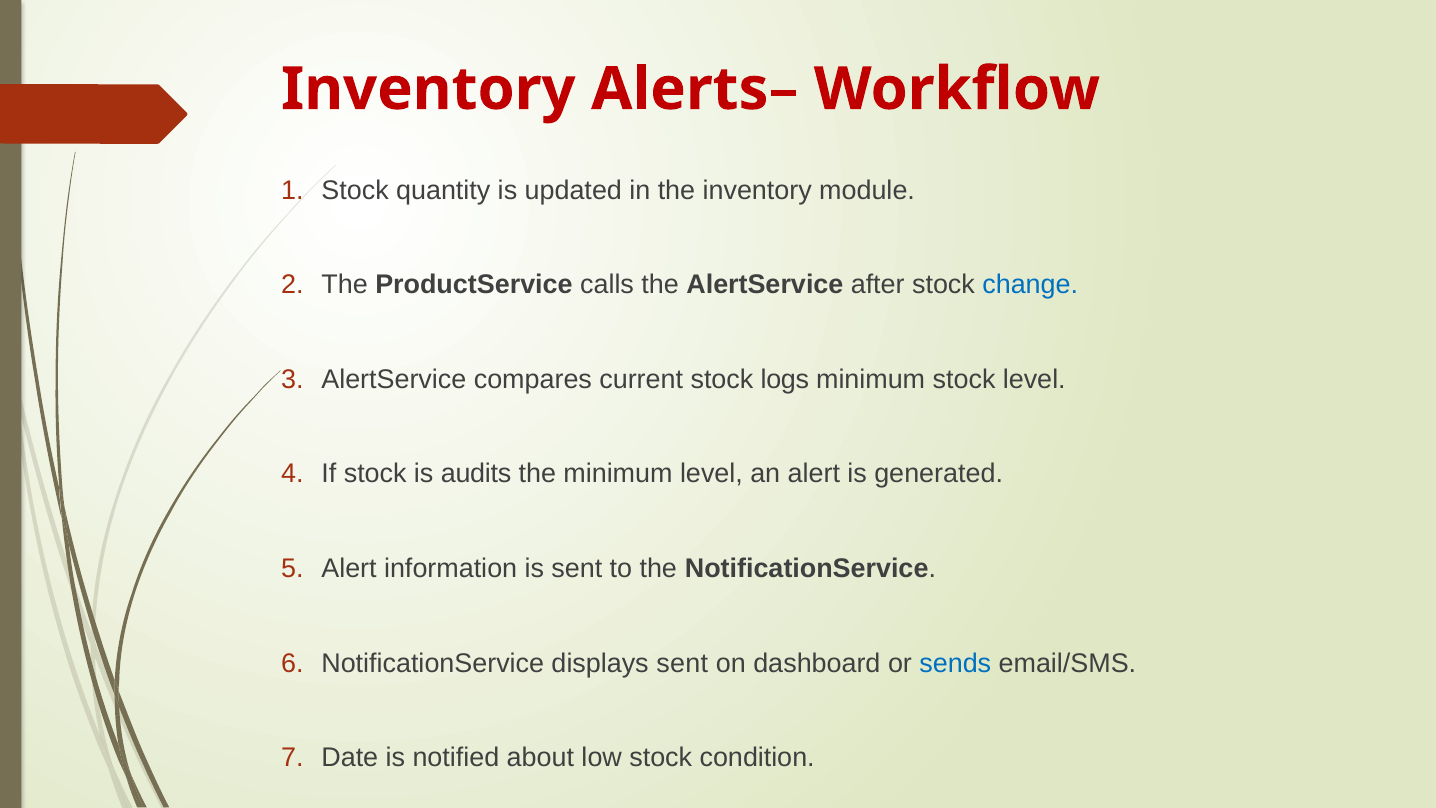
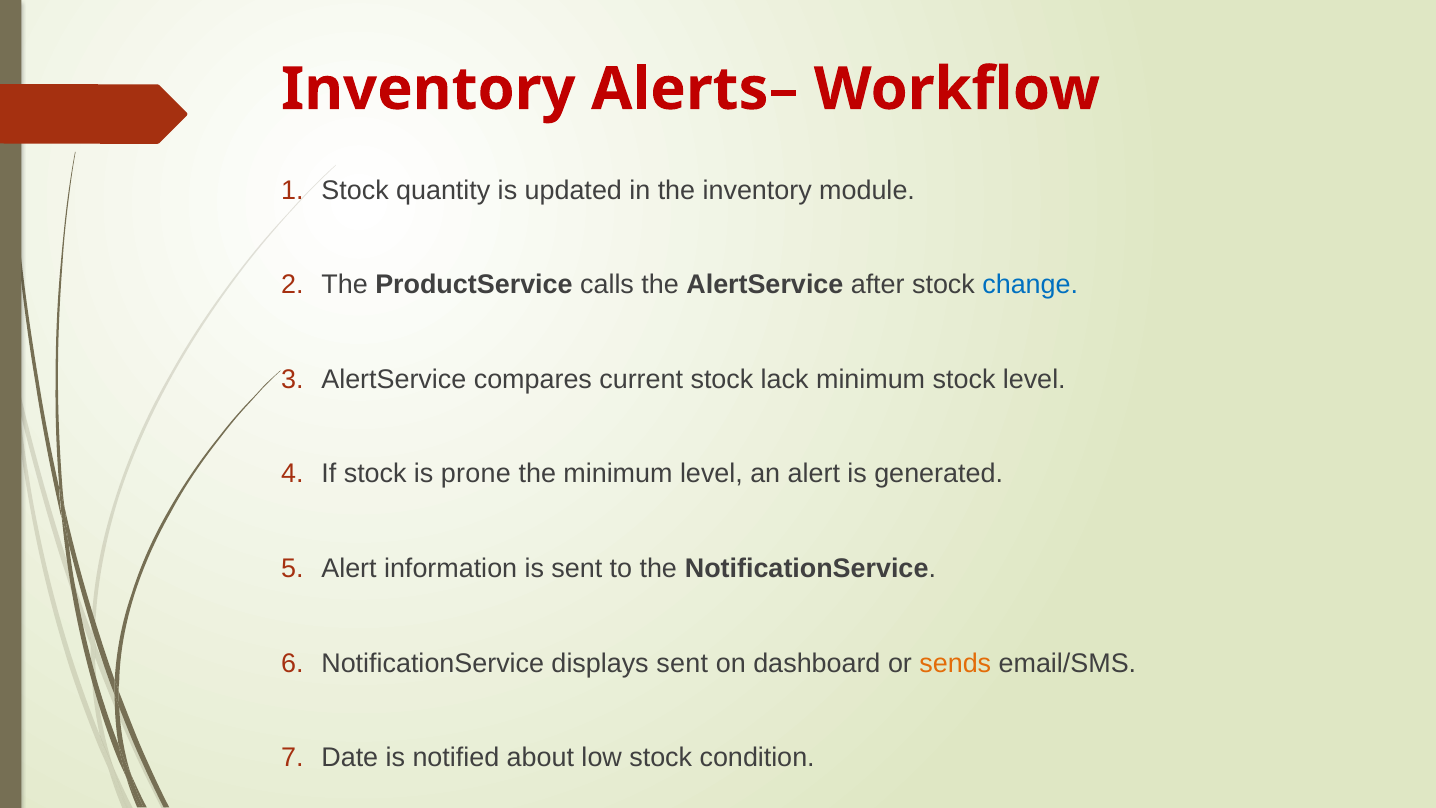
logs: logs -> lack (785, 379)
audits: audits -> prone (476, 474)
sends colour: blue -> orange (955, 663)
